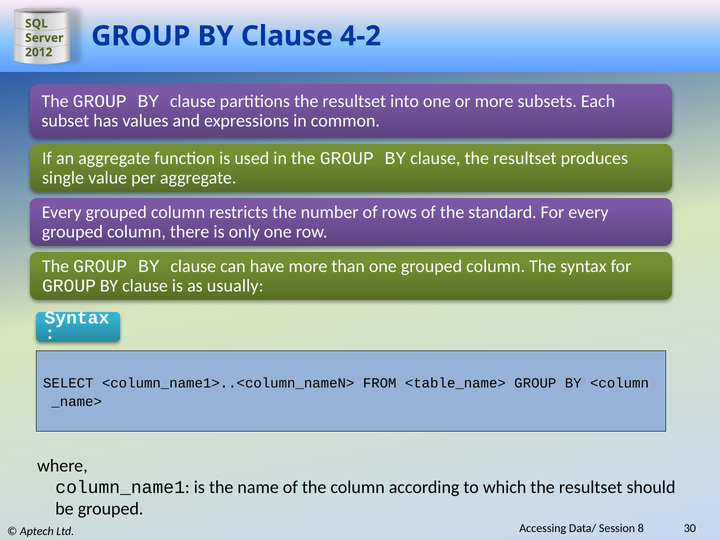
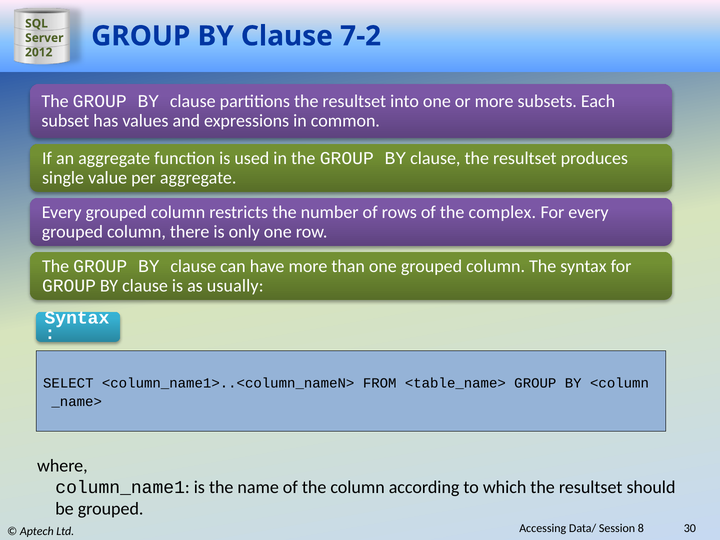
4-2: 4-2 -> 7-2 (361, 36)
standard: standard -> complex (502, 212)
